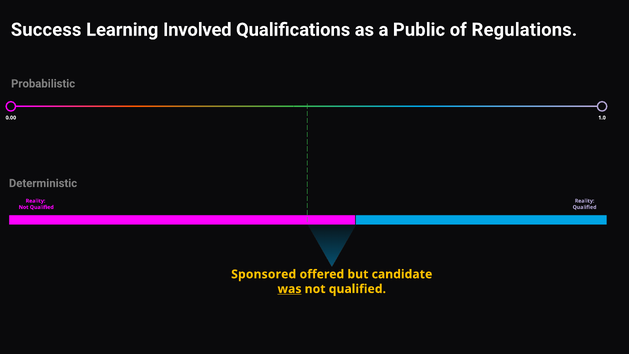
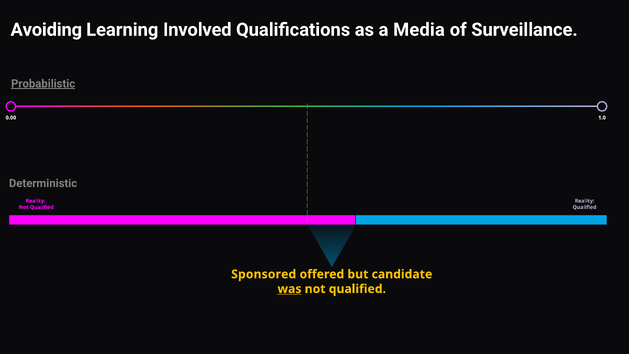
Success: Success -> Avoiding (46, 30)
Public: Public -> Media (419, 30)
Regulations: Regulations -> Surveillance (524, 30)
Probabilistic underline: none -> present (43, 84)
